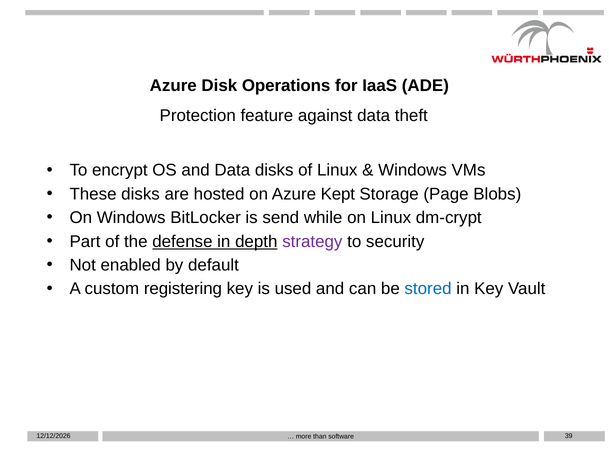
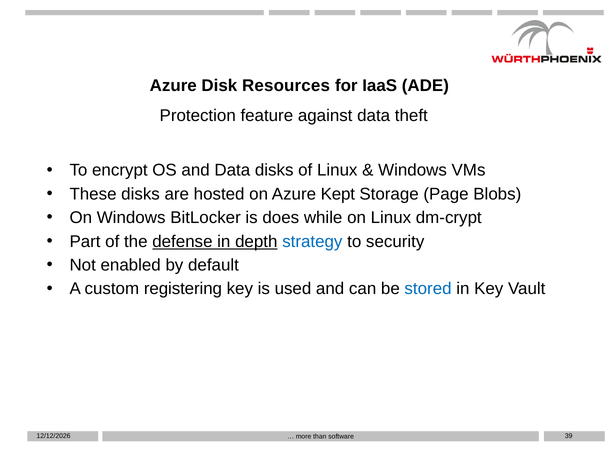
Operations: Operations -> Resources (286, 85)
send: send -> does (281, 218)
strategy colour: purple -> blue (312, 241)
